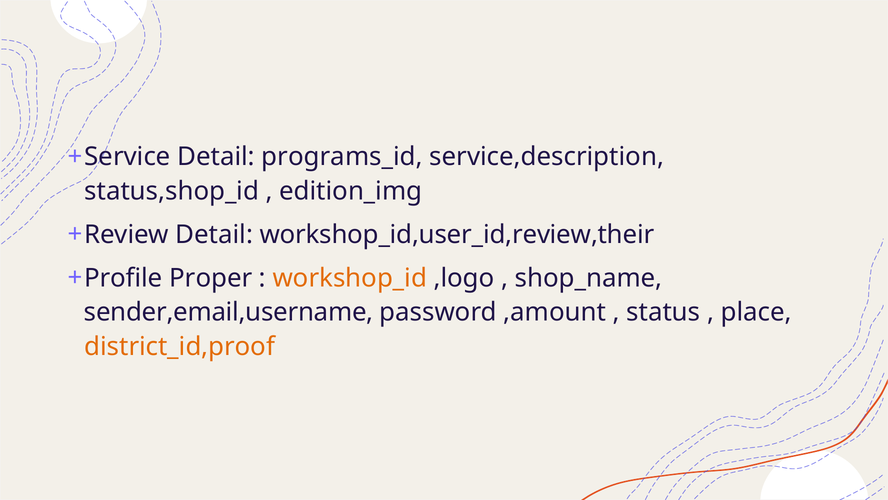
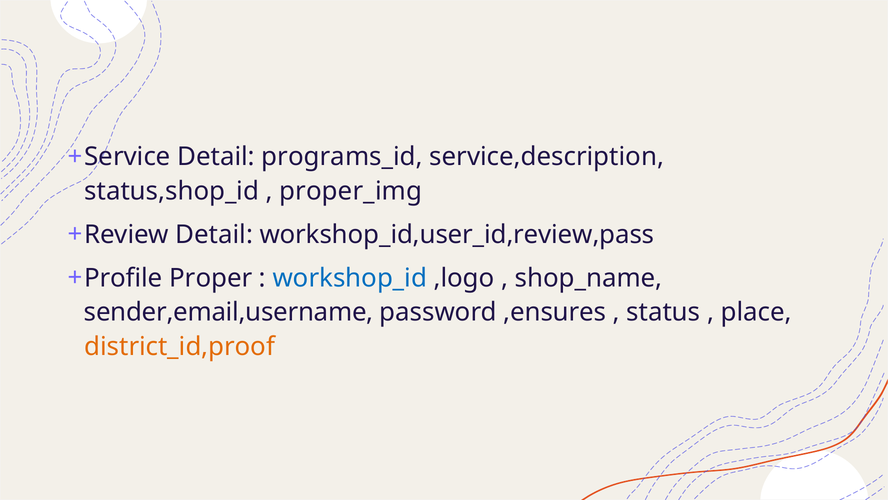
edition_img: edition_img -> proper_img (351, 191)
workshop_id,user_id,review,their: workshop_id,user_id,review,their -> workshop_id,user_id,review,pass (457, 234)
workshop_id colour: orange -> blue (350, 278)
,amount: ,amount -> ,ensures (555, 312)
